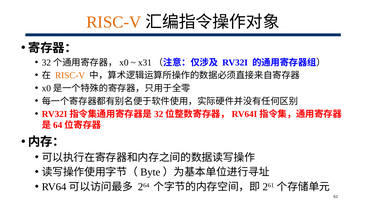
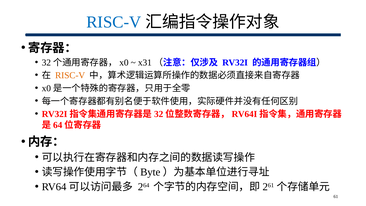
RISC-V colour: orange -> blue (114, 22)
